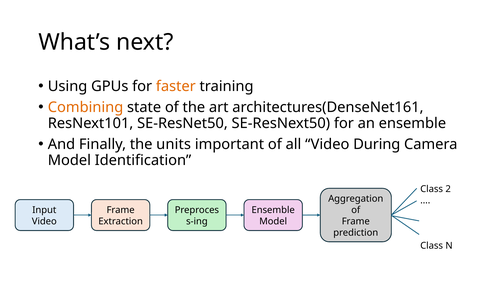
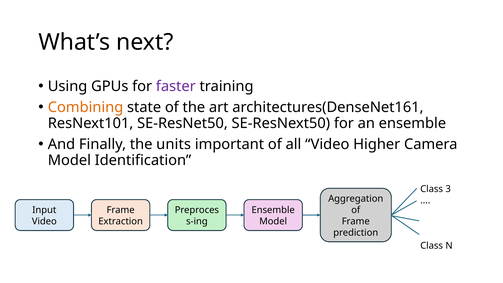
faster colour: orange -> purple (176, 86)
During: During -> Higher (377, 144)
2: 2 -> 3 (448, 189)
